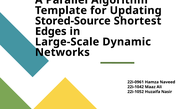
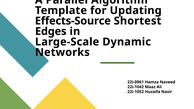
Stored-Source: Stored-Source -> Effects-Source (73, 21)
